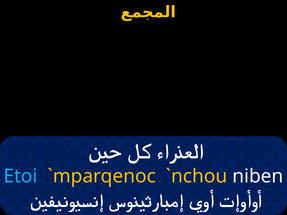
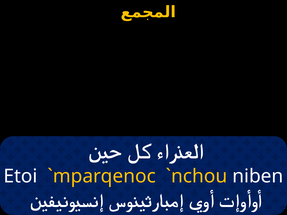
Etoi colour: light blue -> white (20, 176)
